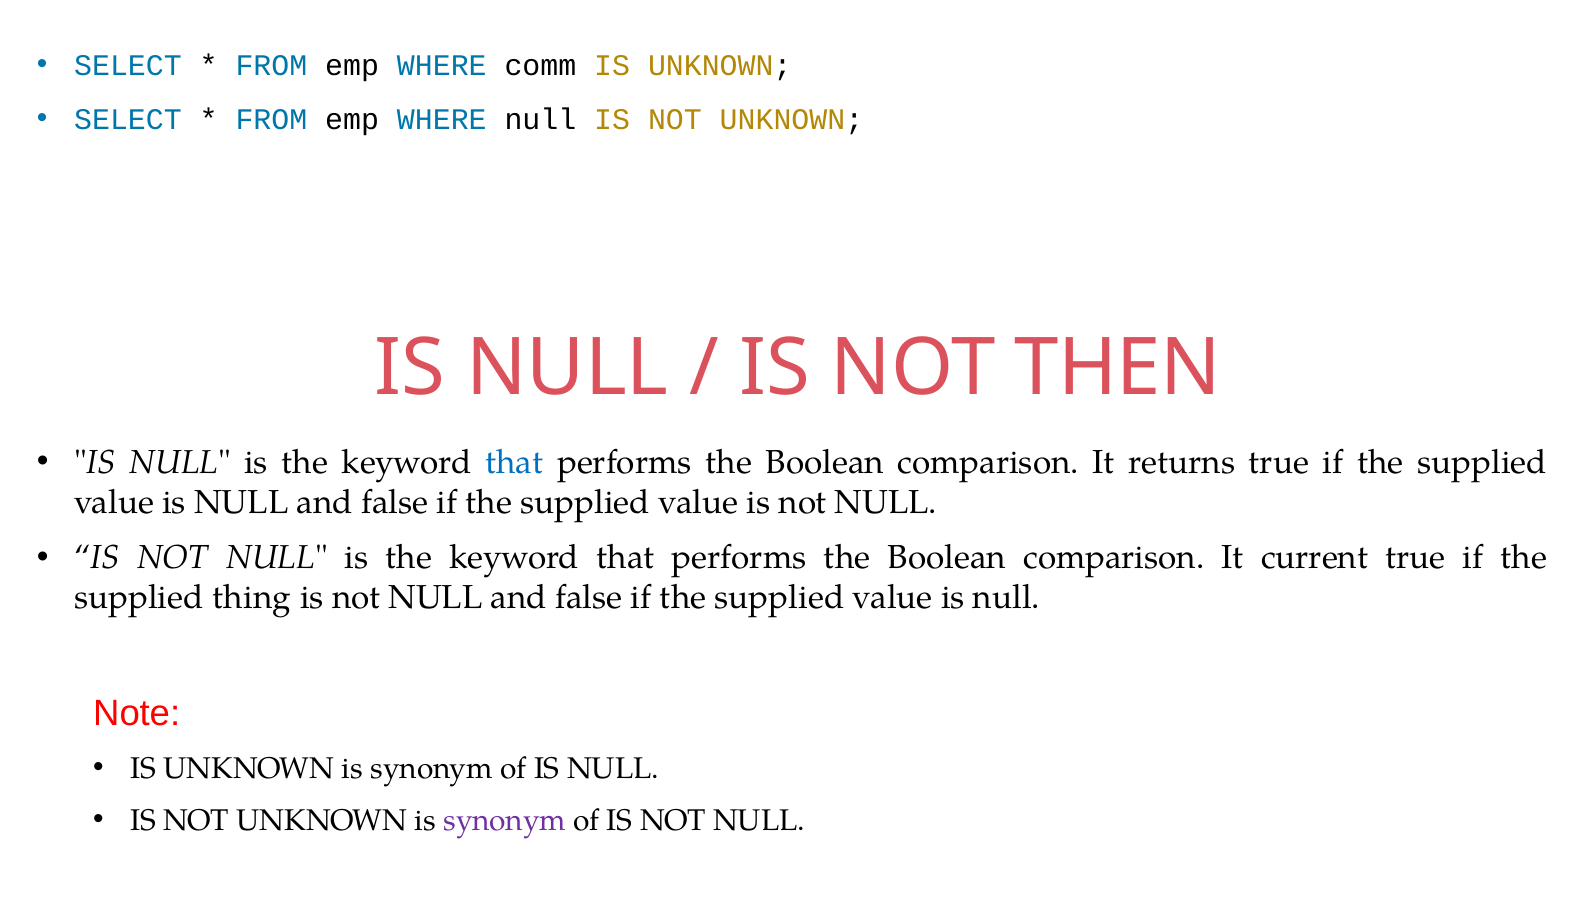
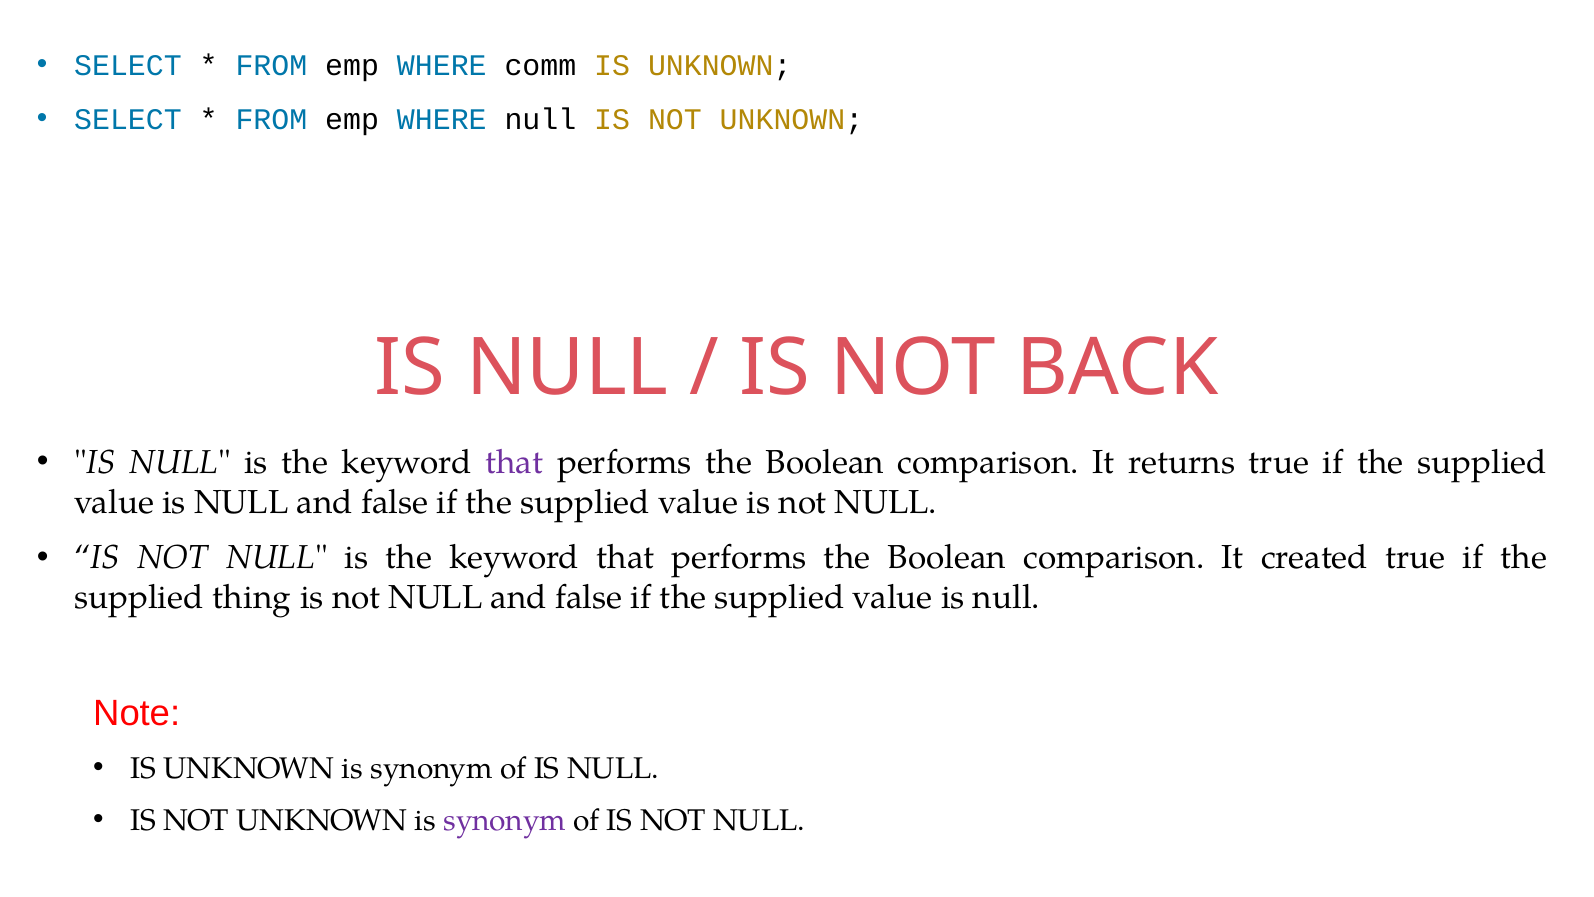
THEN: THEN -> BACK (1117, 368)
that colour: blue -> purple (514, 462)
current: current -> created (1315, 558)
